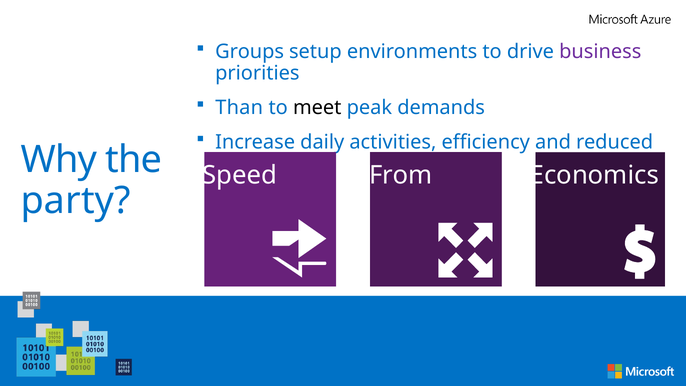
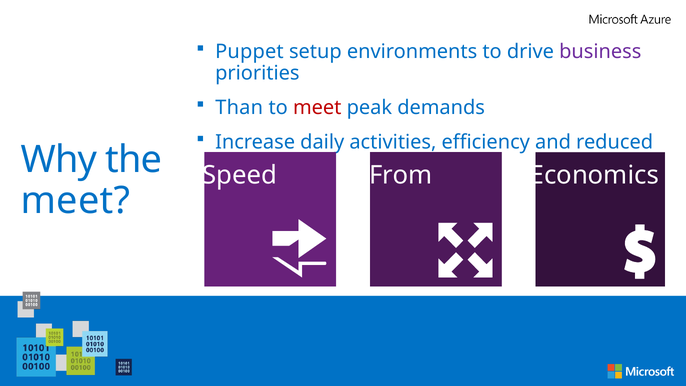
Groups: Groups -> Puppet (249, 52)
meet colour: black -> red (317, 108)
party: party -> meet (76, 201)
